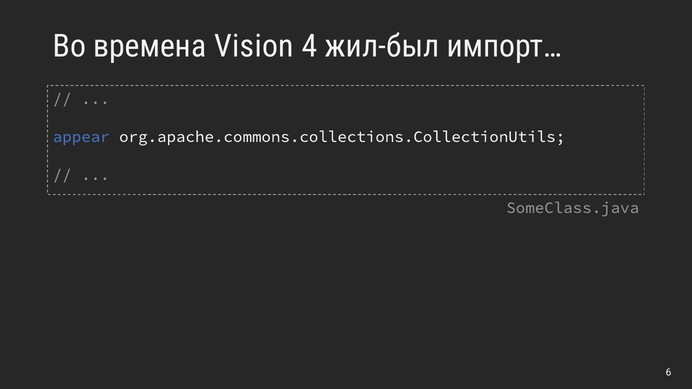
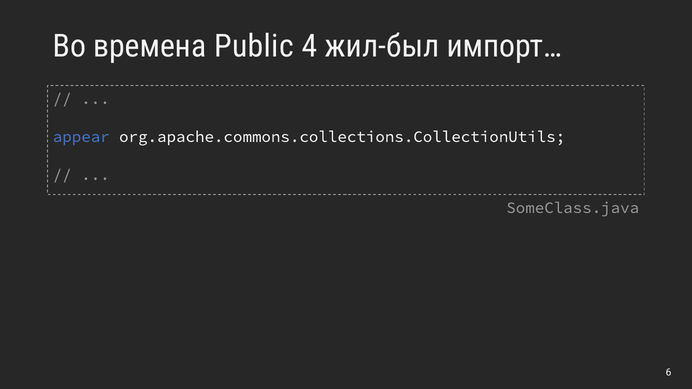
Vision: Vision -> Public (254, 46)
